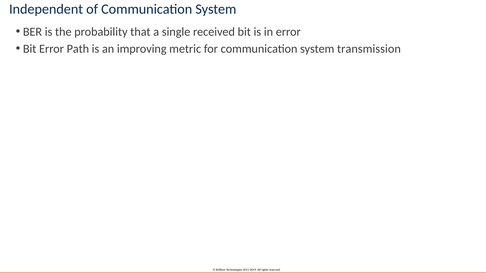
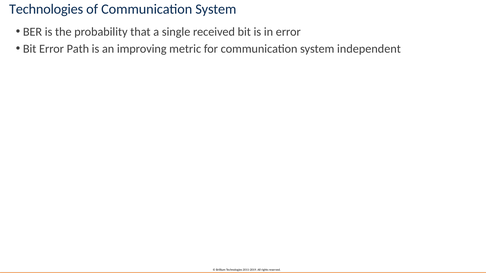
Independent: Independent -> Technologies (46, 9)
transmission: transmission -> independent (369, 49)
